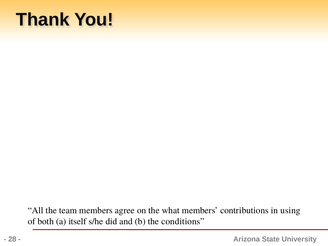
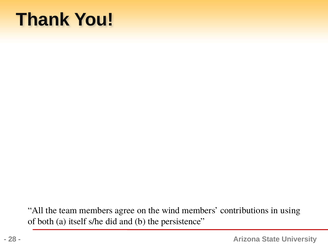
what: what -> wind (171, 210)
conditions: conditions -> persistence (183, 221)
